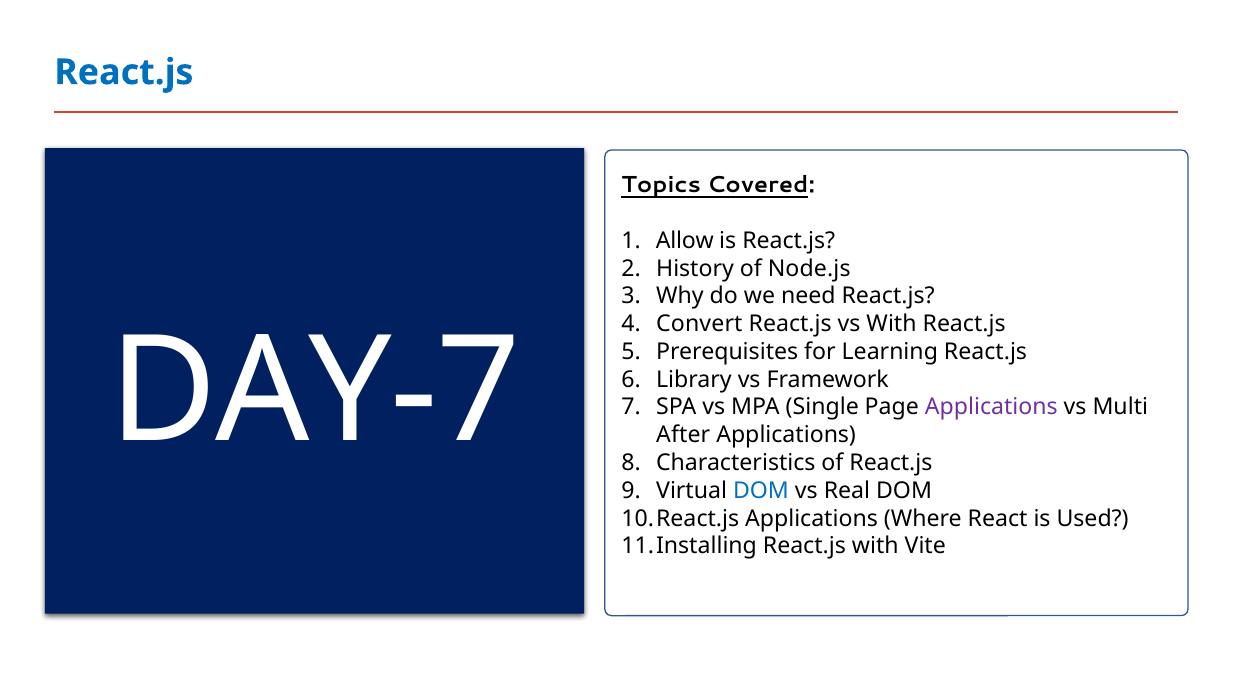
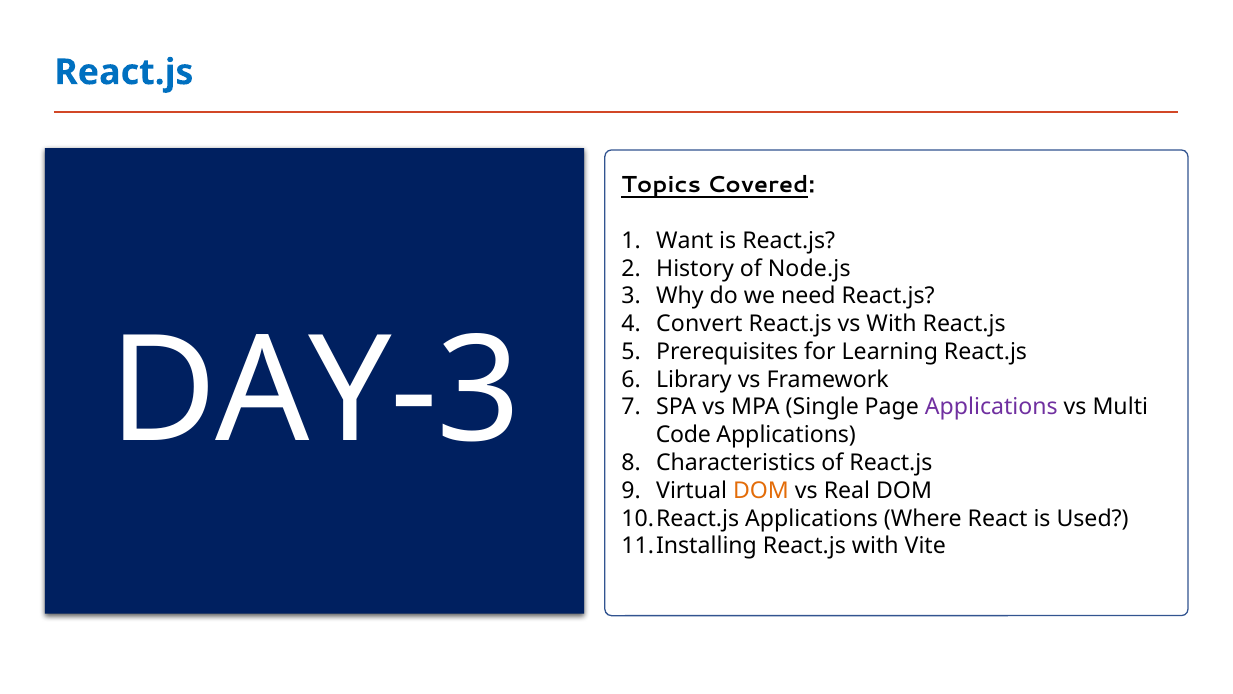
Allow: Allow -> Want (685, 241)
DAY-7: DAY-7 -> DAY-3 (315, 391)
After: After -> Code (683, 435)
DOM colour: blue -> orange (761, 490)
